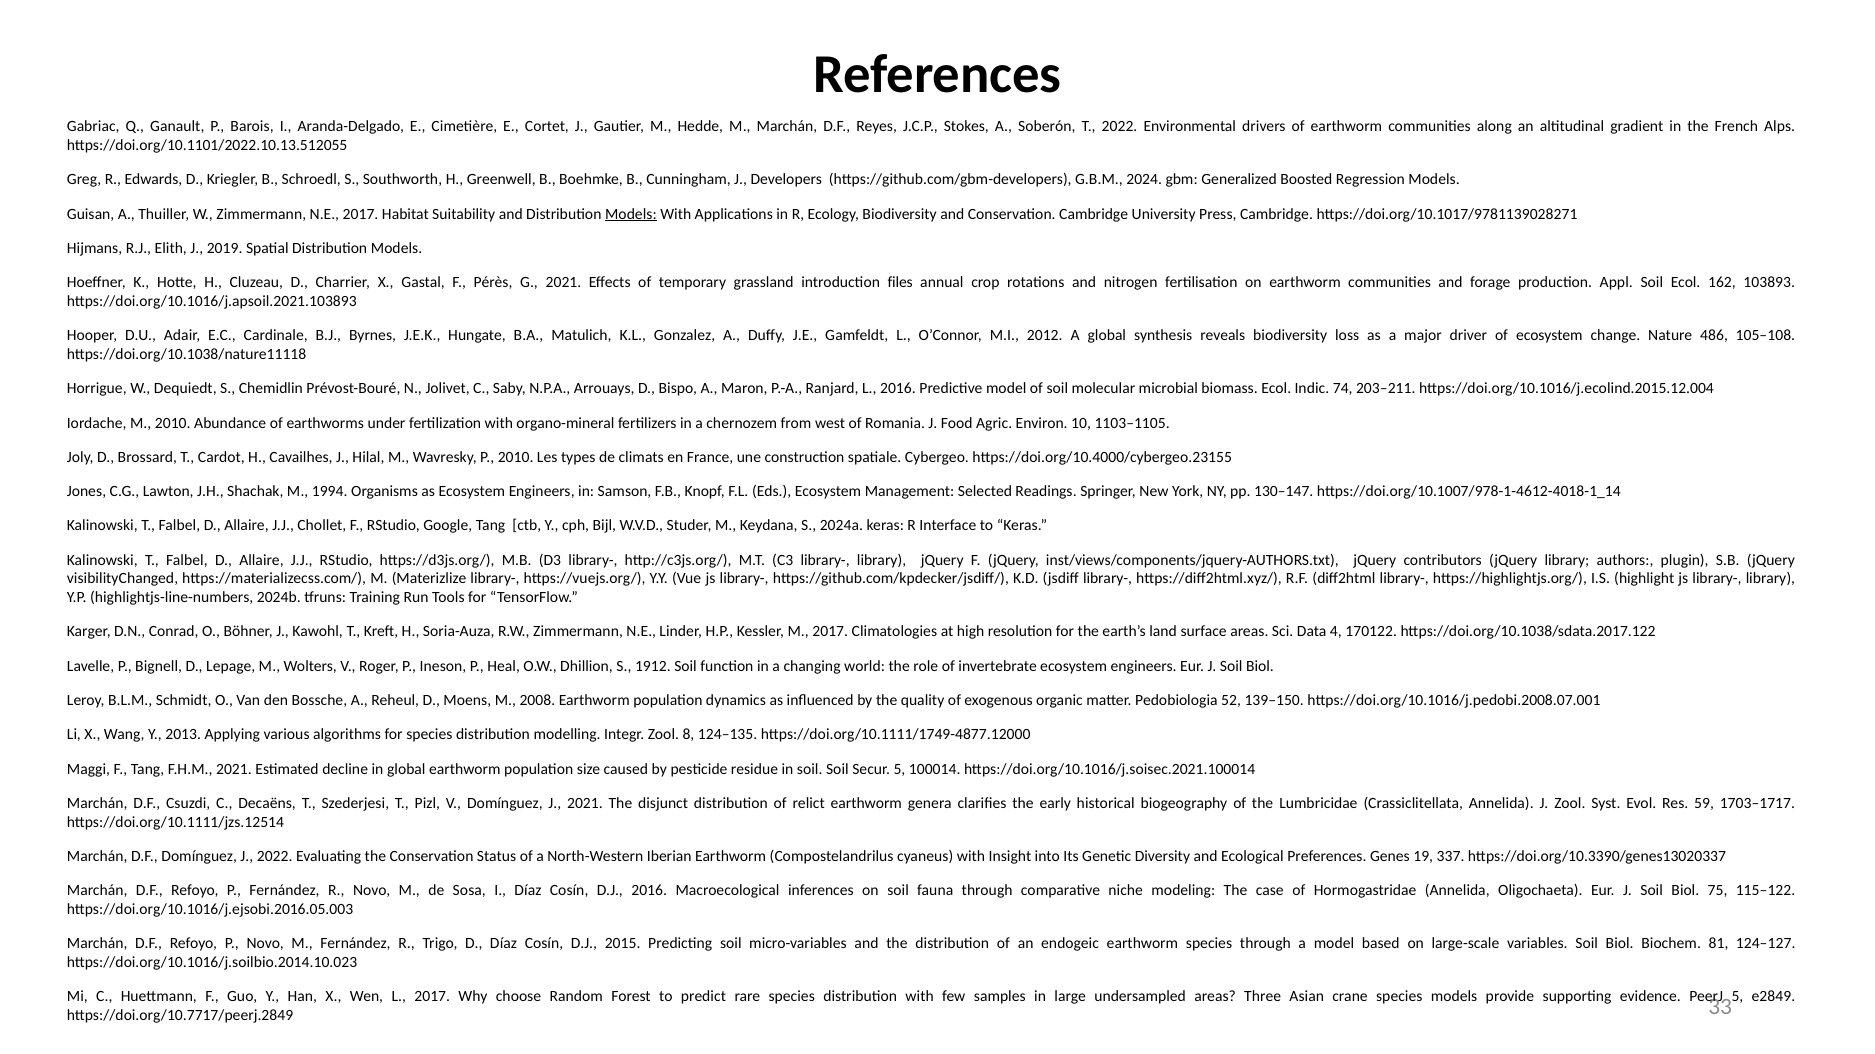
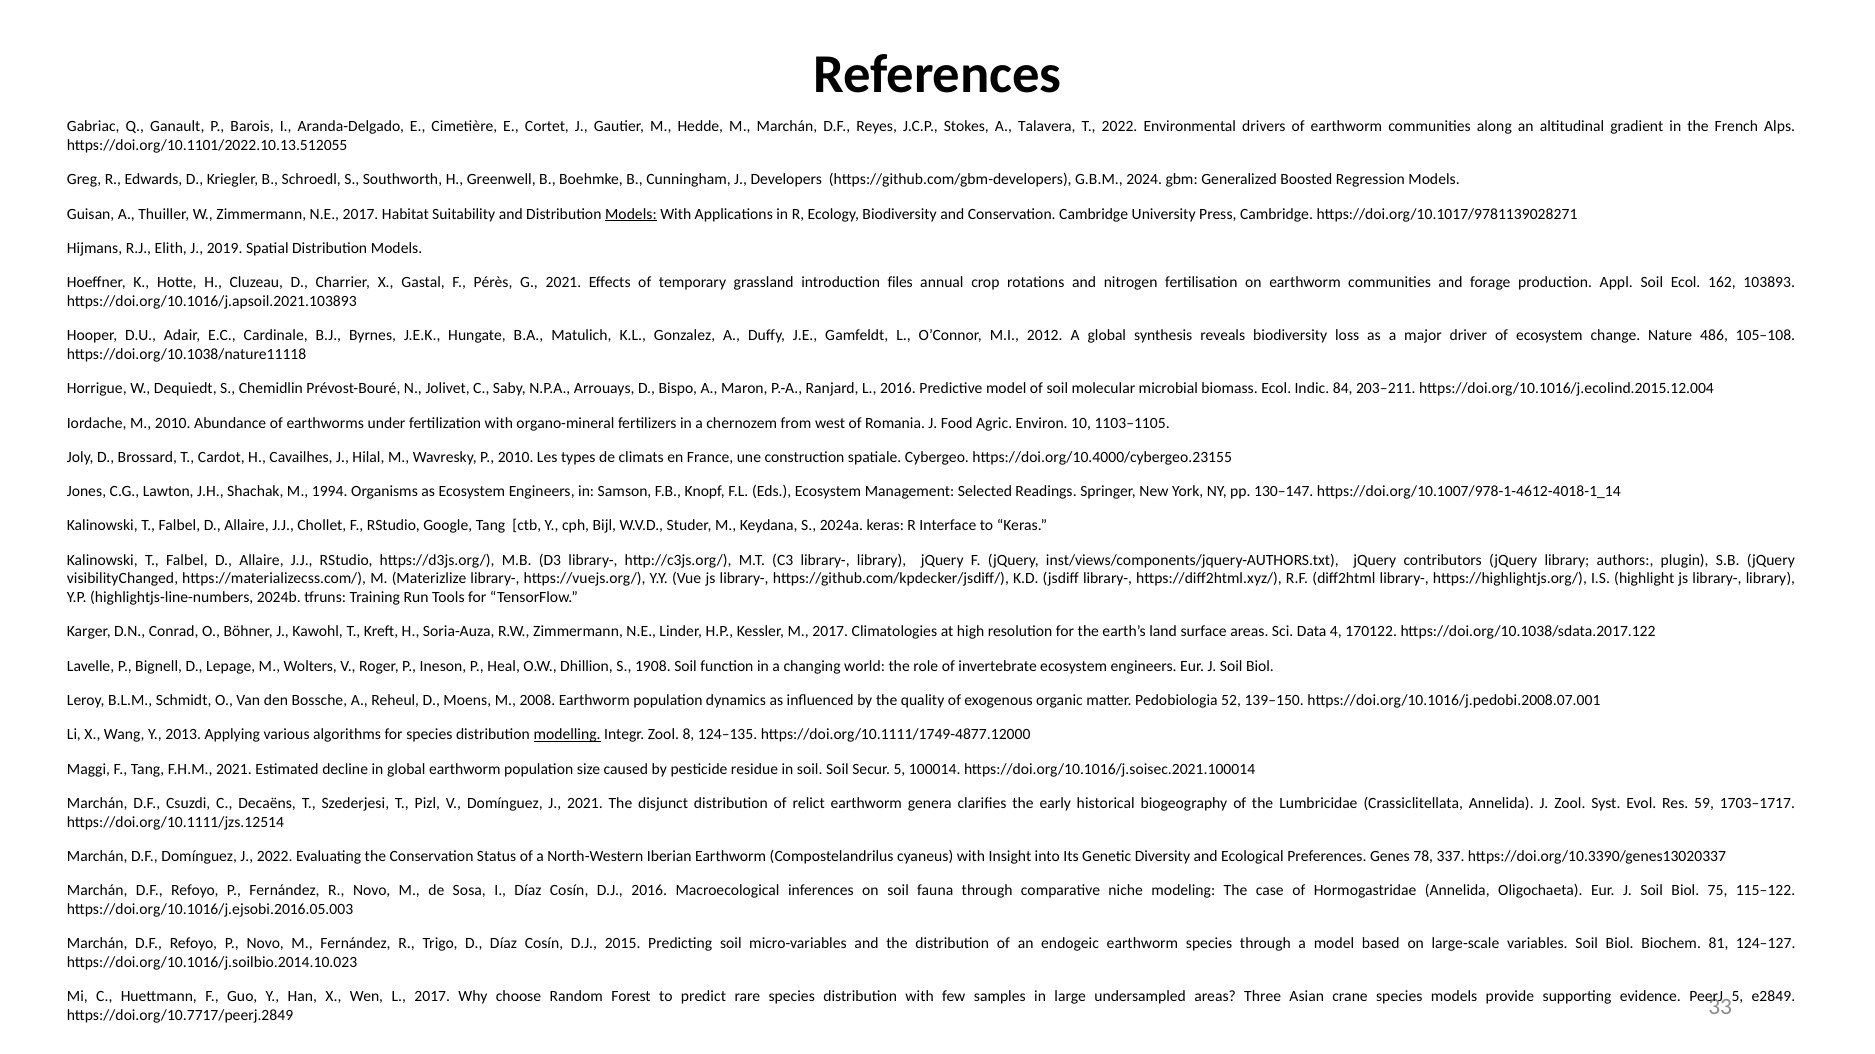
Soberón: Soberón -> Talavera (1047, 127)
74: 74 -> 84 (1343, 389)
1912: 1912 -> 1908 (653, 667)
modelling underline: none -> present (567, 735)
19: 19 -> 78 (1423, 857)
